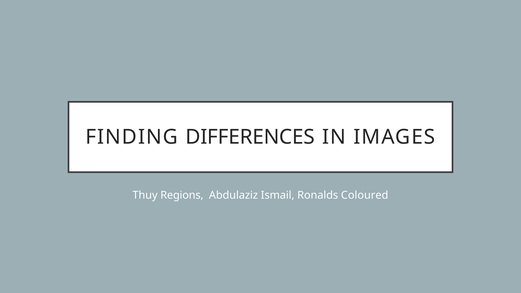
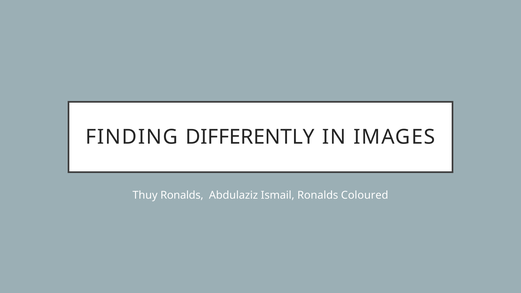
DIFFERENCES: DIFFERENCES -> DIFFERENTLY (250, 137)
Thuy Regions: Regions -> Ronalds (182, 195)
